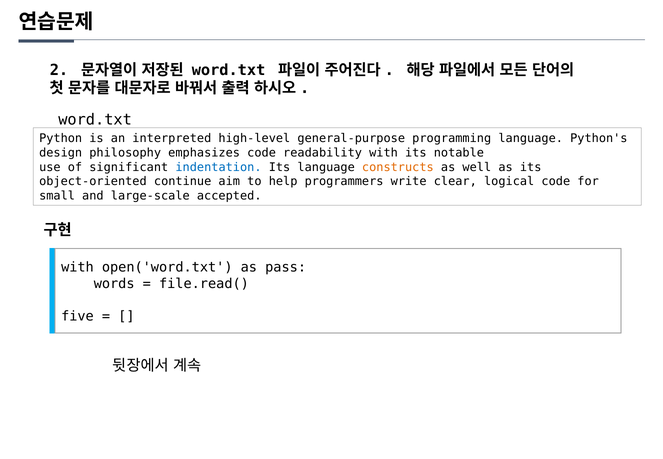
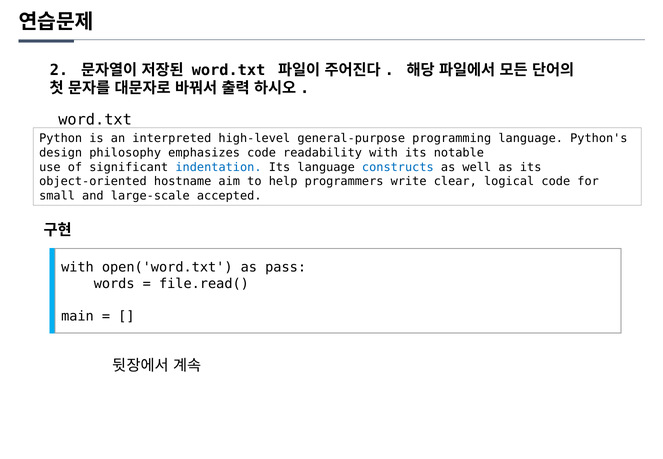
constructs colour: orange -> blue (398, 167)
continue: continue -> hostname (183, 181)
five: five -> main (77, 316)
